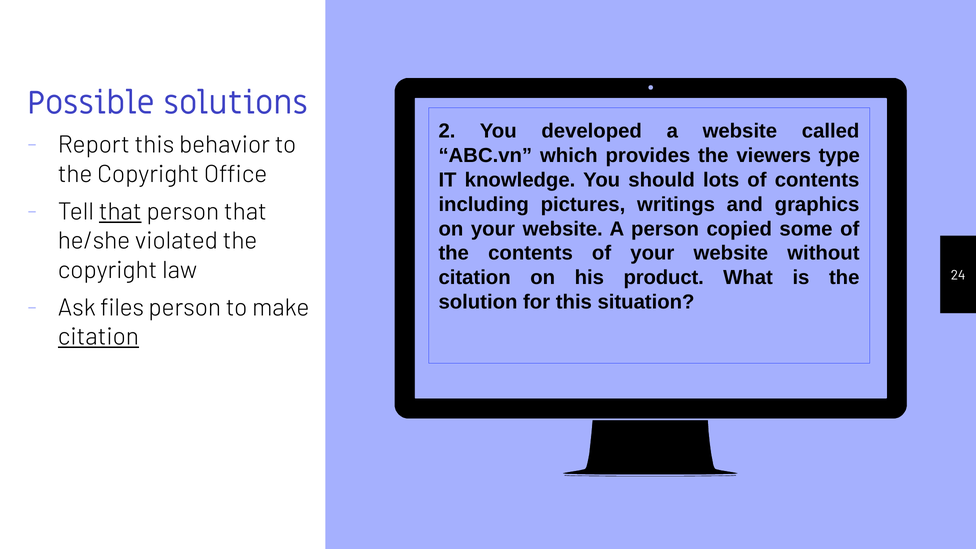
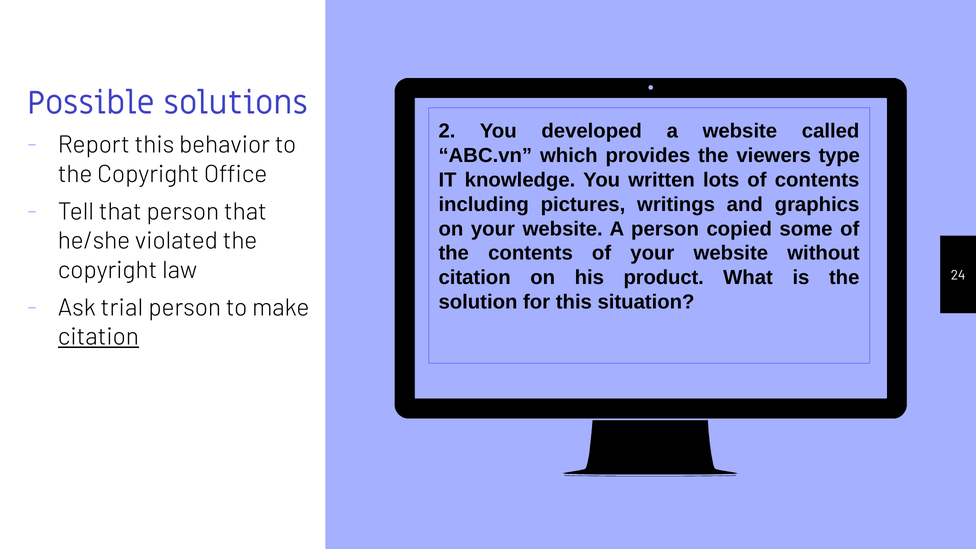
should: should -> written (662, 180)
that underline: present -> none (120, 212)
files: files -> trial (122, 308)
